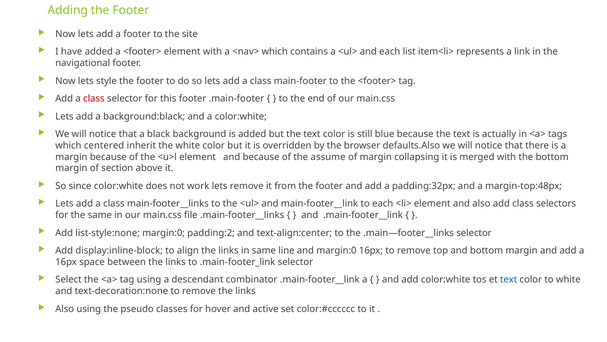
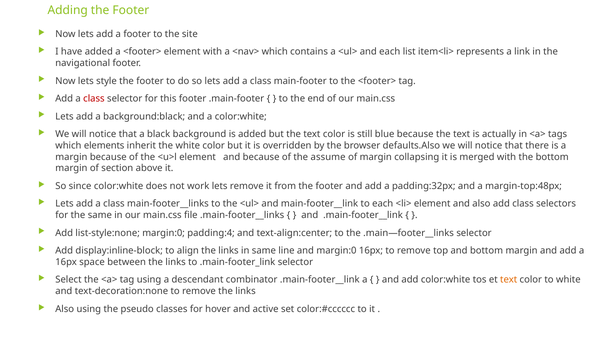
centered: centered -> elements (104, 145)
padding:2: padding:2 -> padding:4 (211, 233)
text colour: blue -> orange (509, 279)
